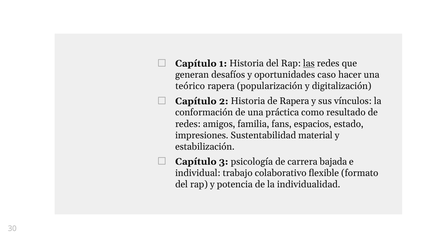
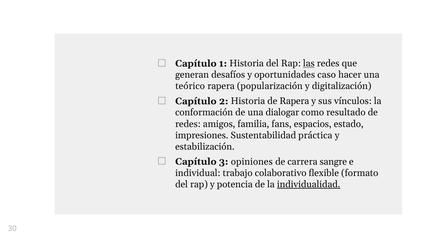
práctica: práctica -> dialogar (282, 113)
material: material -> práctica (315, 135)
psicología: psicología -> opiniones (252, 162)
bajada: bajada -> sangre (333, 162)
individualidad underline: none -> present (309, 184)
